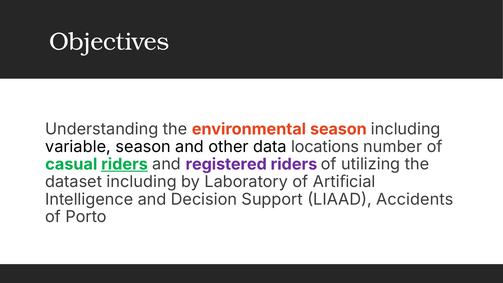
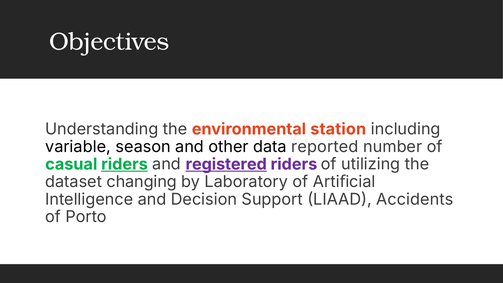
environmental season: season -> station (338, 129)
locations: locations -> reported (325, 147)
registered underline: none -> present (226, 164)
dataset including: including -> changing (142, 182)
